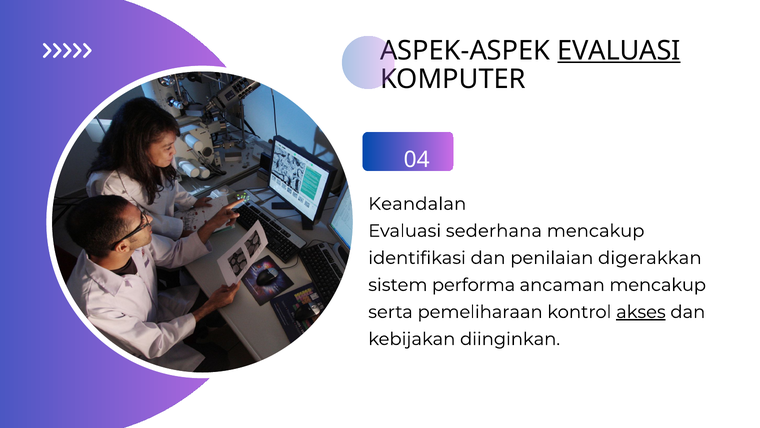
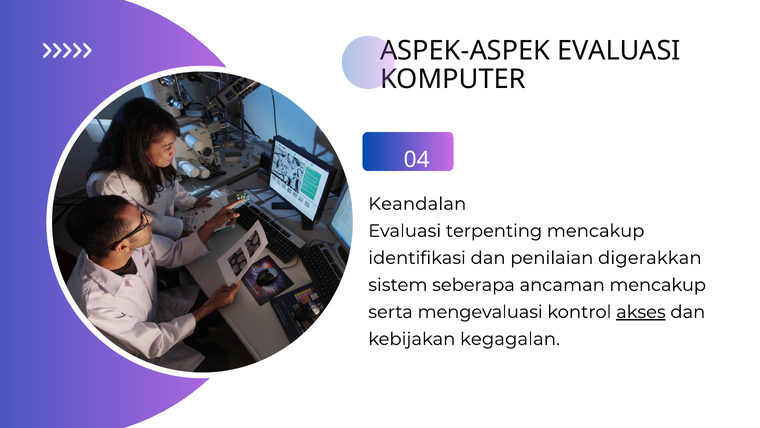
EVALUASI underline: present -> none (619, 51)
sederhana: sederhana -> terpenting (494, 231)
performa: performa -> seberapa (474, 285)
pemeliharaan: pemeliharaan -> mengevaluasi (480, 312)
diinginkan: diinginkan -> kegagalan (510, 339)
